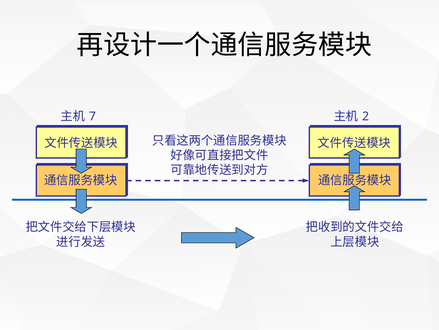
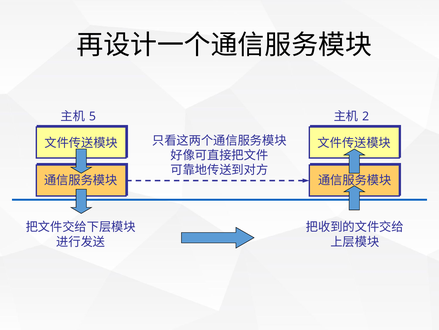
7: 7 -> 5 (92, 116)
